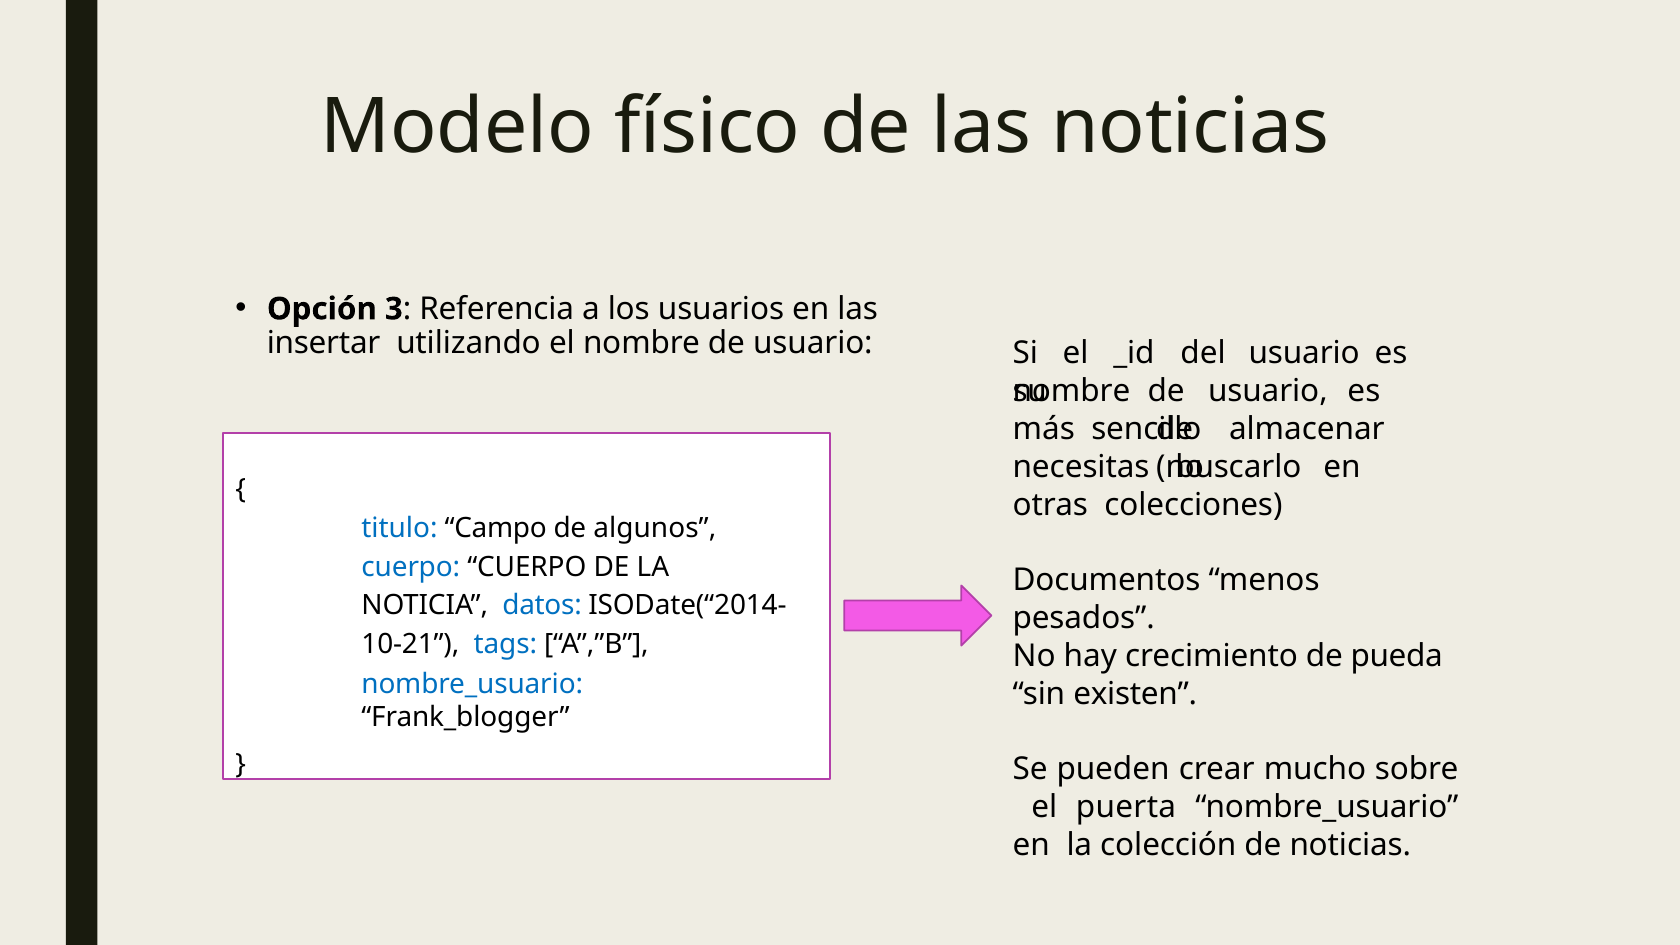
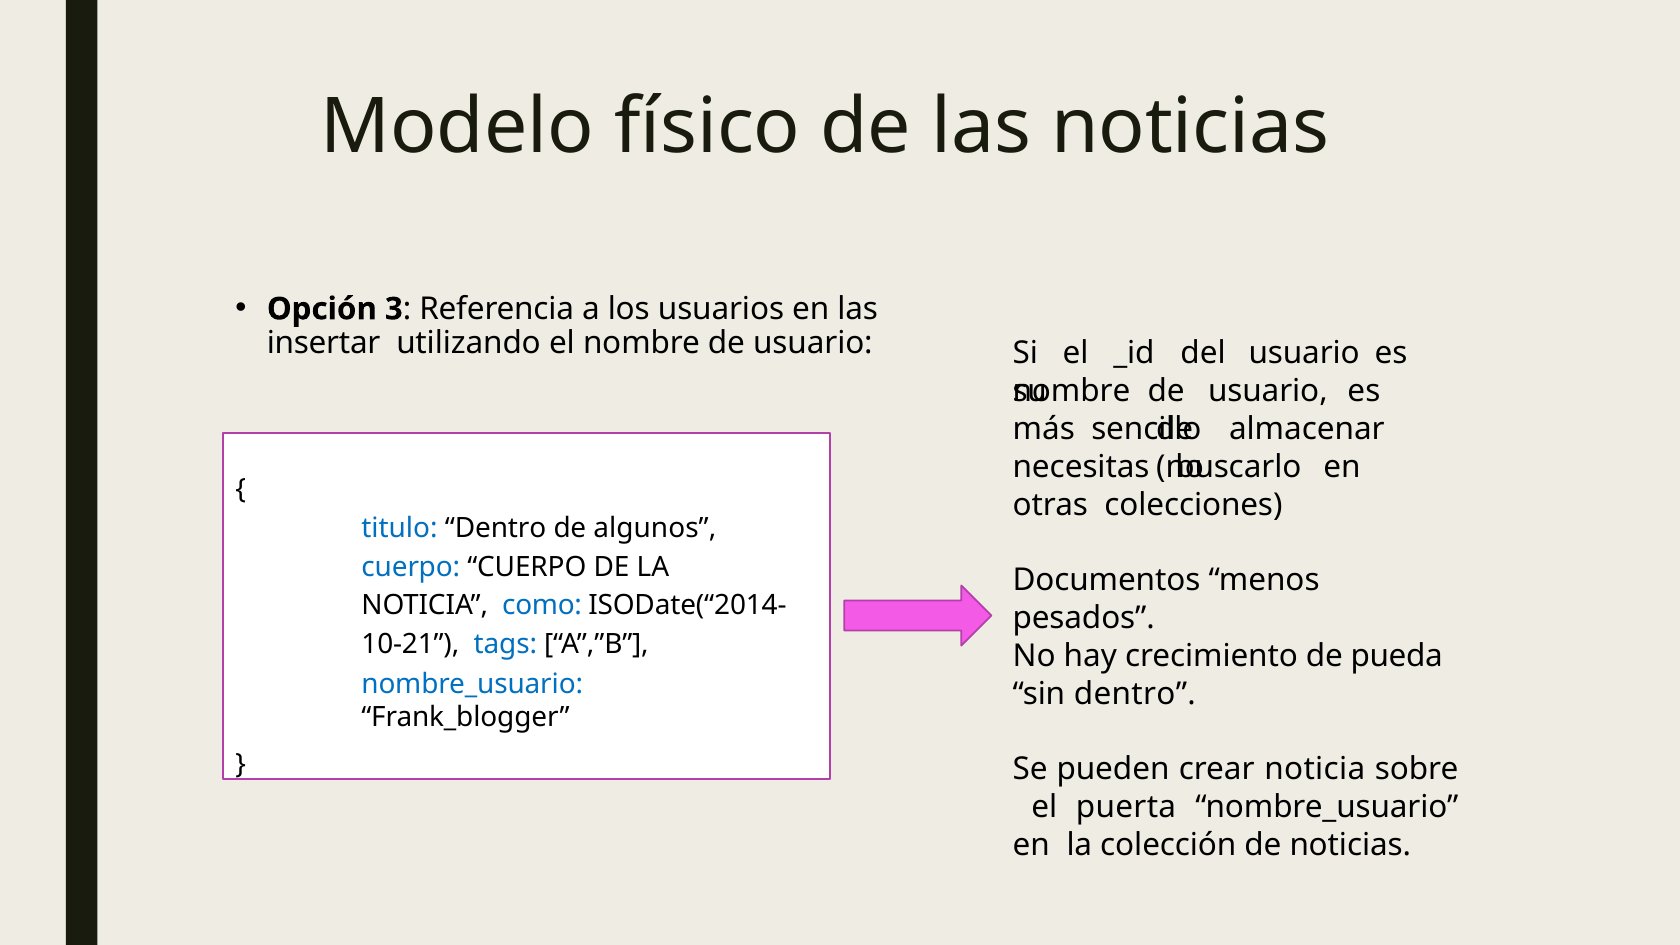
titulo Campo: Campo -> Dentro (496, 528)
datos: datos -> como (542, 606)
sin existen: existen -> dentro (1135, 694)
crear mucho: mucho -> noticia (1315, 769)
